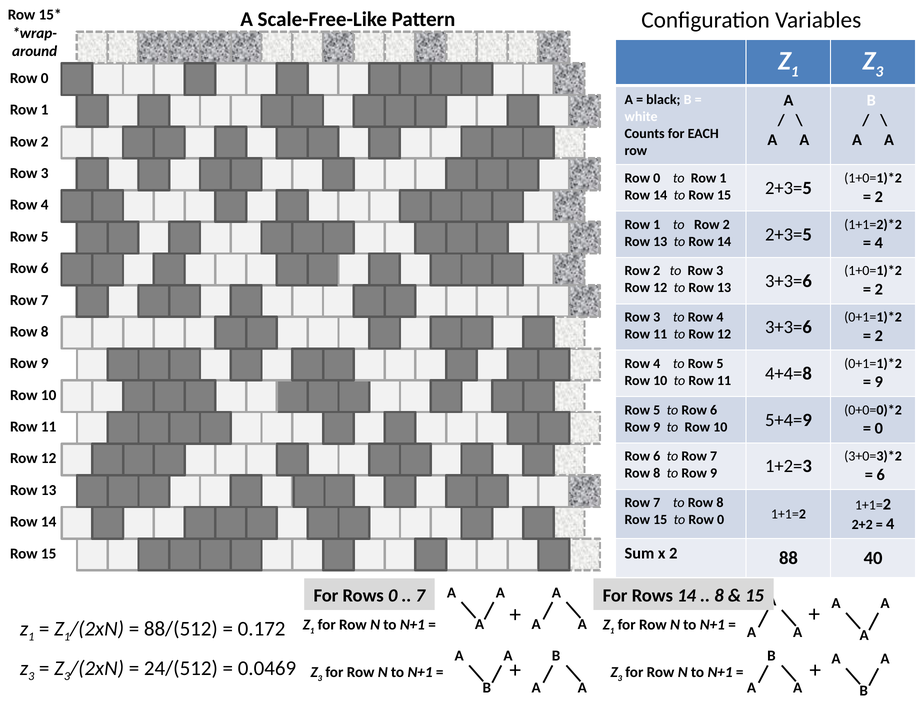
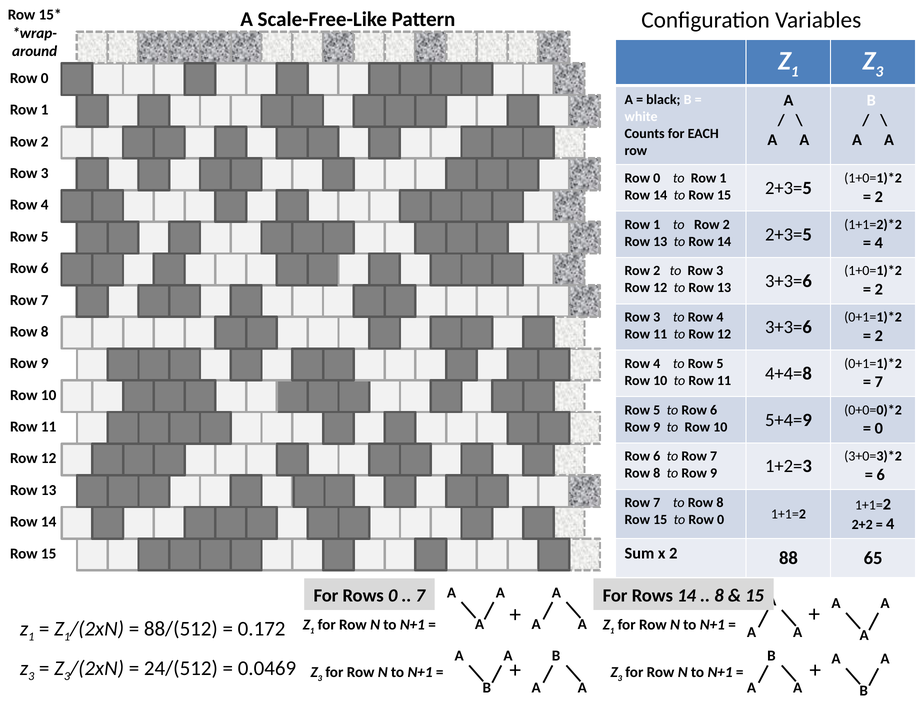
9: 9 -> 7 (879, 382)
40: 40 -> 65 (873, 558)
